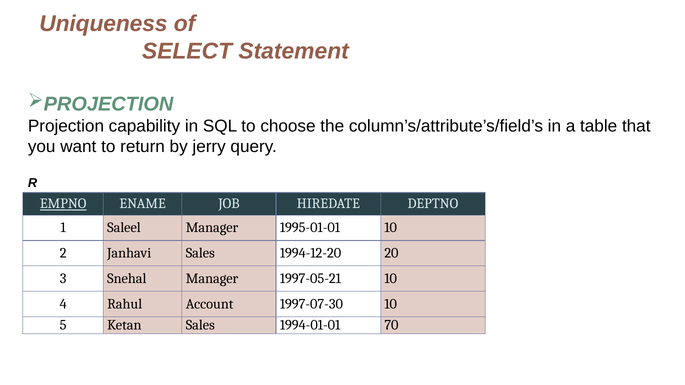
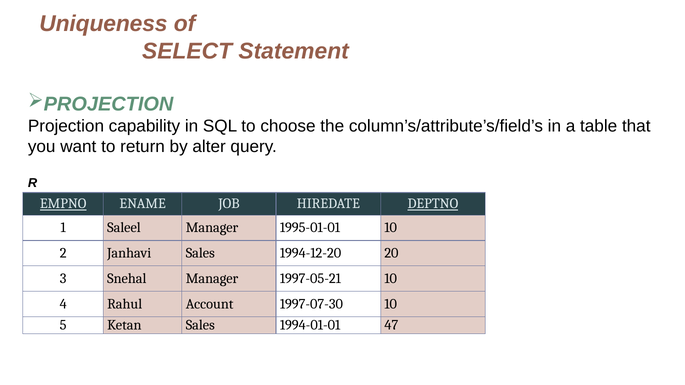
jerry: jerry -> alter (209, 147)
DEPTNO underline: none -> present (433, 204)
70: 70 -> 47 (391, 325)
